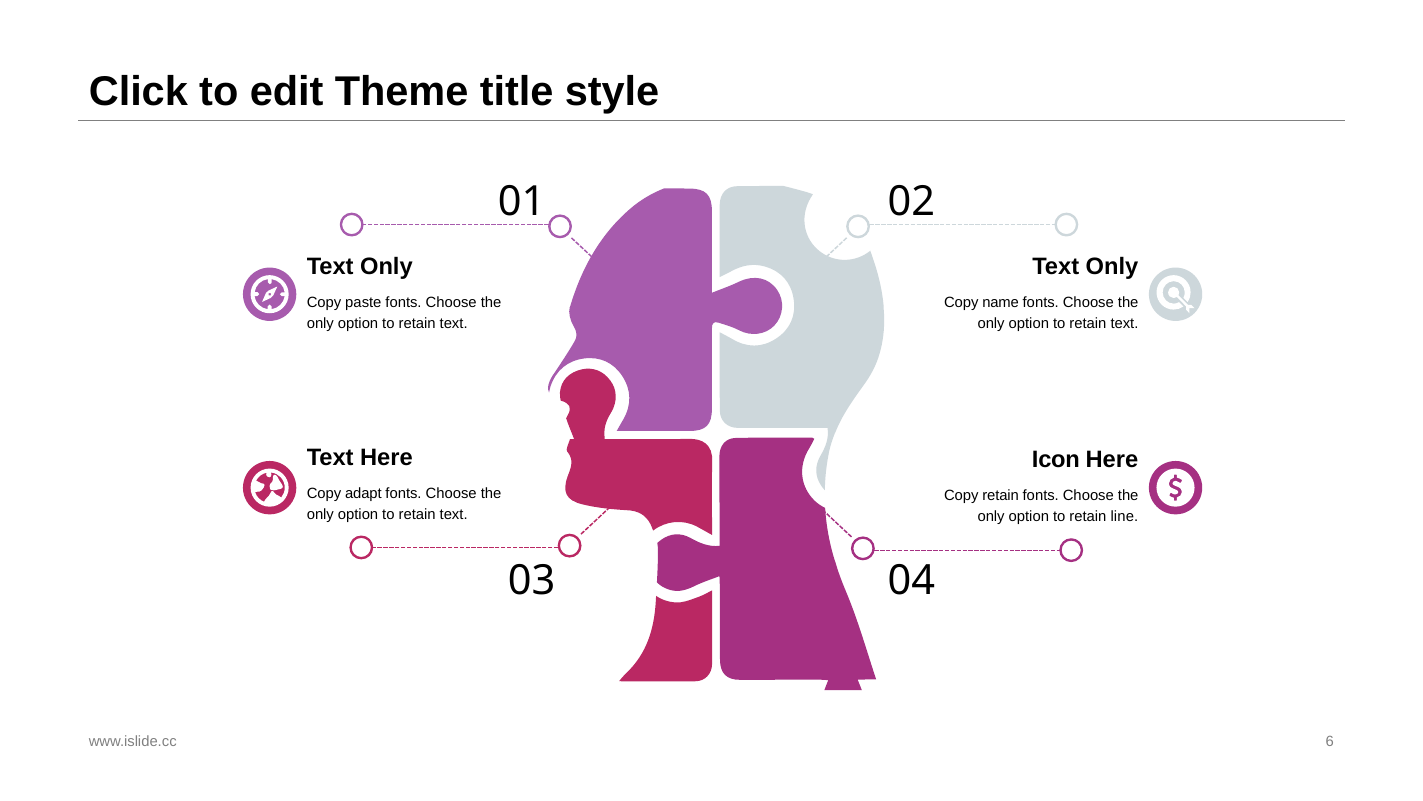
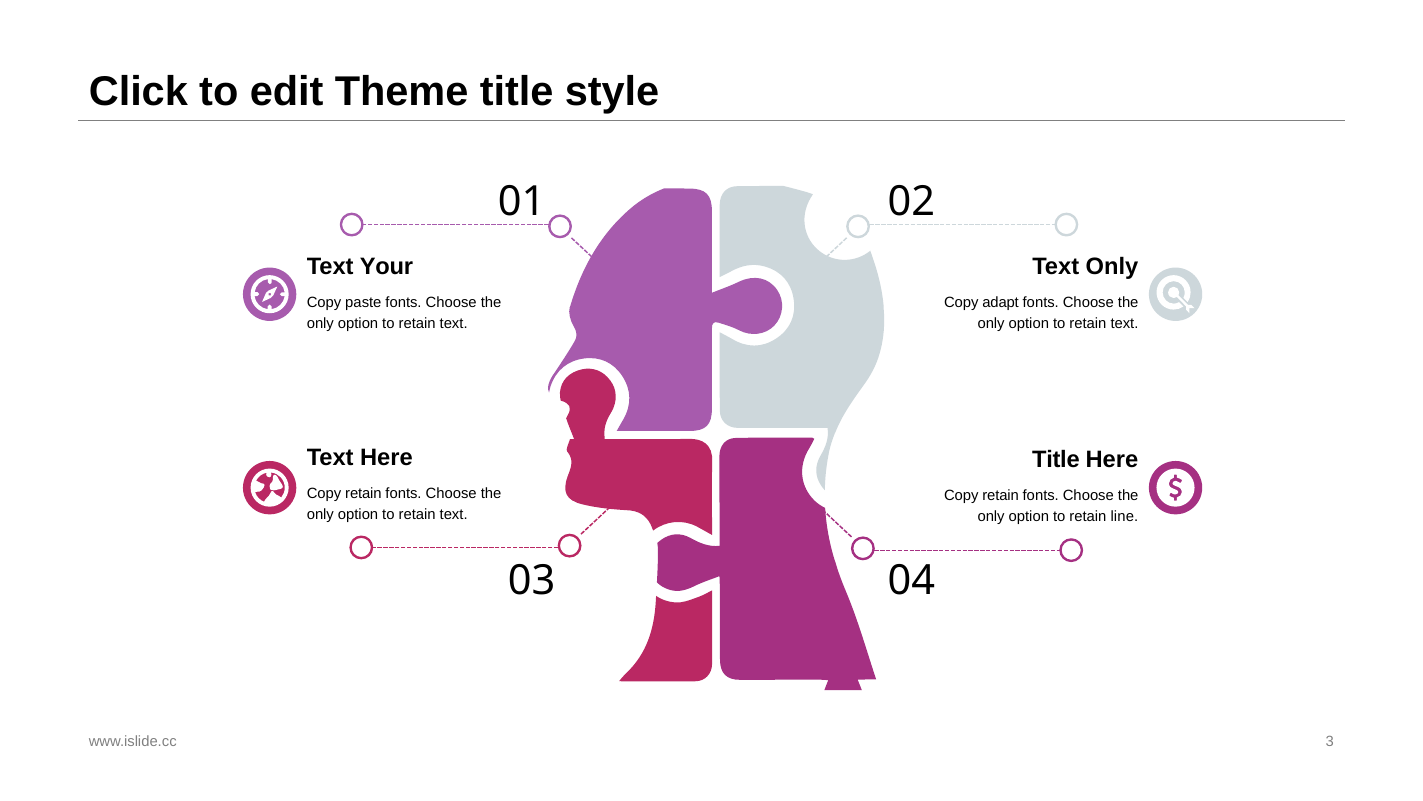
Only: Only -> Your (387, 266)
name: name -> adapt (1001, 302)
Icon: Icon -> Title (1056, 460)
adapt: adapt -> retain (363, 493)
6: 6 -> 3 (1330, 741)
